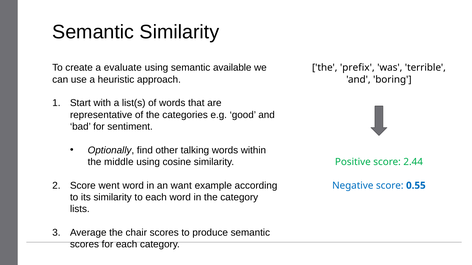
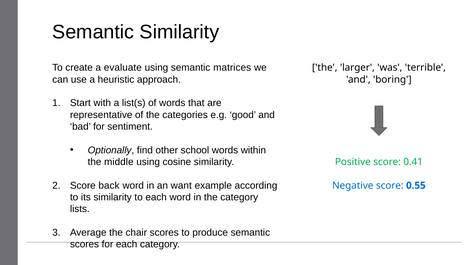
available: available -> matrices (232, 68)
prefix: prefix -> larger (357, 68)
talking: talking -> school (195, 150)
2.44: 2.44 -> 0.41 (413, 162)
went: went -> back (109, 186)
